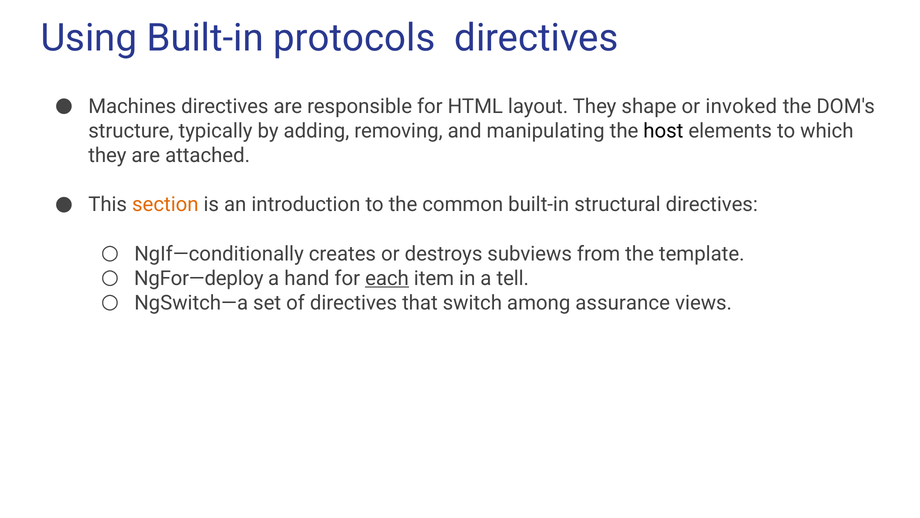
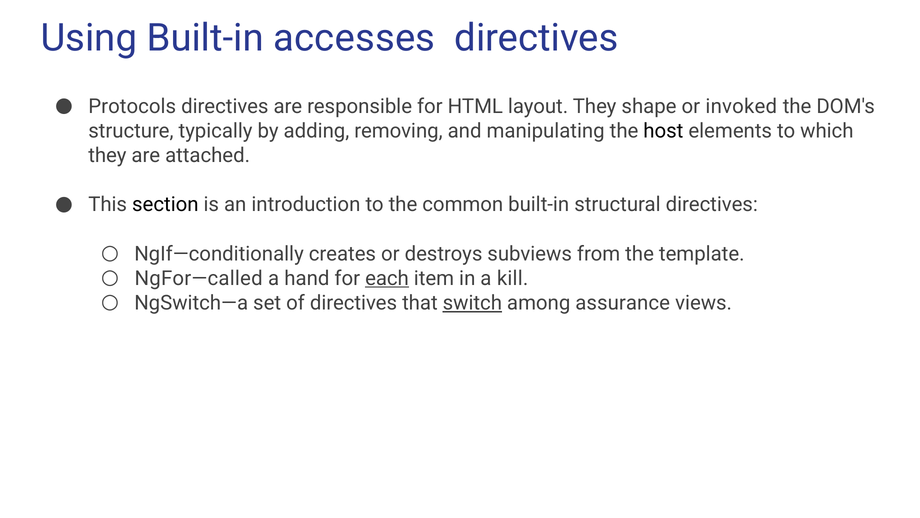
protocols: protocols -> accesses (354, 38)
Machines: Machines -> Protocols (132, 106)
section colour: orange -> black (165, 204)
NgFor—deploy: NgFor—deploy -> NgFor—called (199, 278)
tell: tell -> kill (513, 278)
switch underline: none -> present (472, 303)
